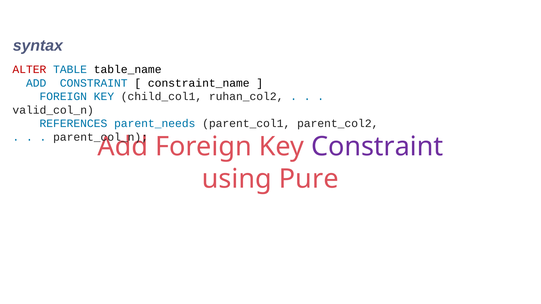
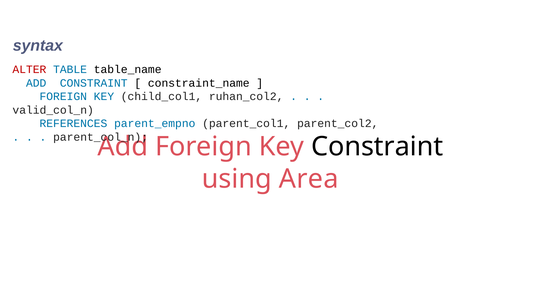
parent_needs: parent_needs -> parent_empno (155, 124)
Constraint colour: purple -> black (377, 147)
Pure: Pure -> Area (309, 179)
